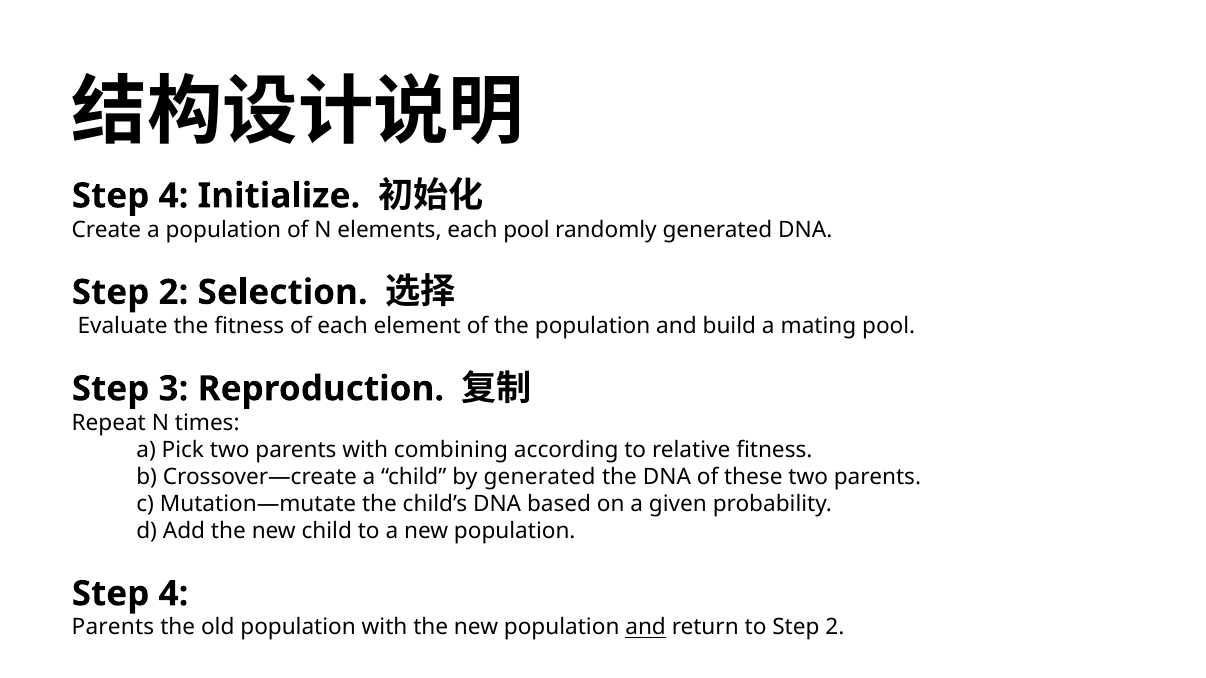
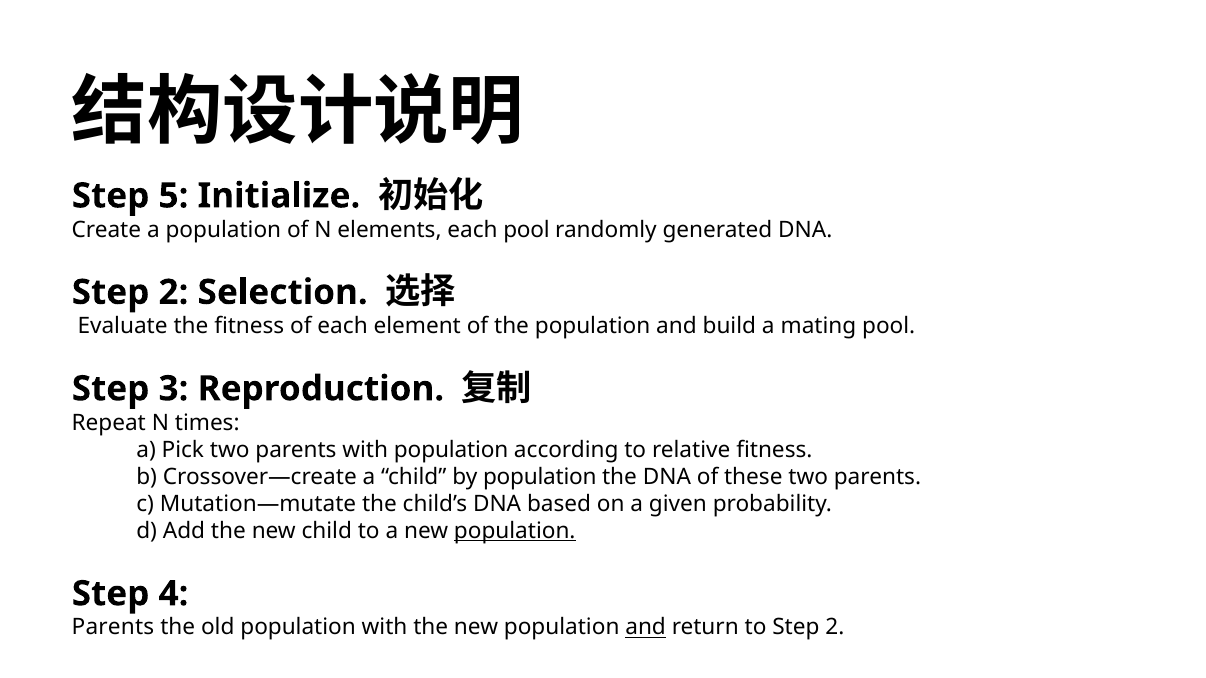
4: 4 -> 5 (174, 196)
with combining: combining -> population (451, 450)
by generated: generated -> population (540, 477)
population underline: none -> present (515, 531)
